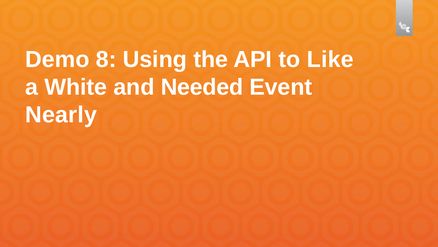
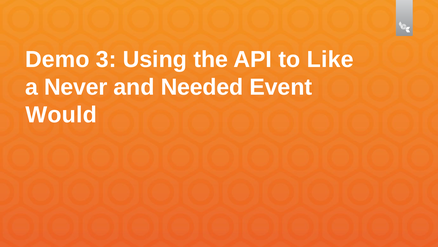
8: 8 -> 3 (106, 59)
White: White -> Never (76, 87)
Nearly: Nearly -> Would (61, 115)
